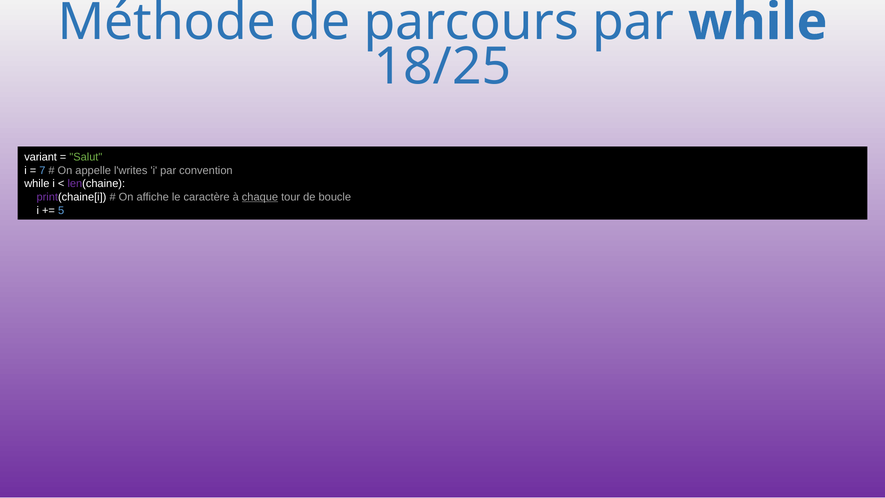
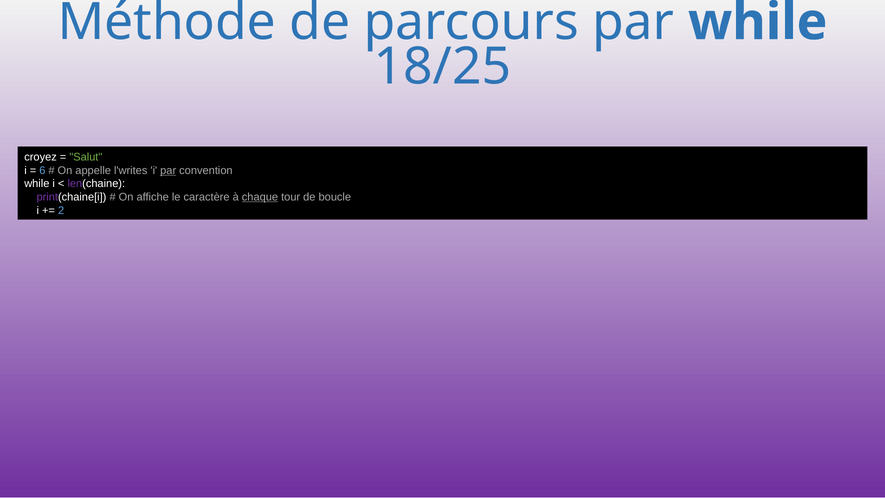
variant: variant -> croyez (41, 157)
7: 7 -> 6 (42, 170)
par underline: none -> present (168, 170)
5: 5 -> 2 (61, 210)
